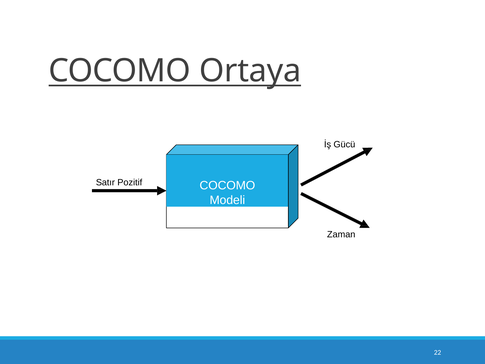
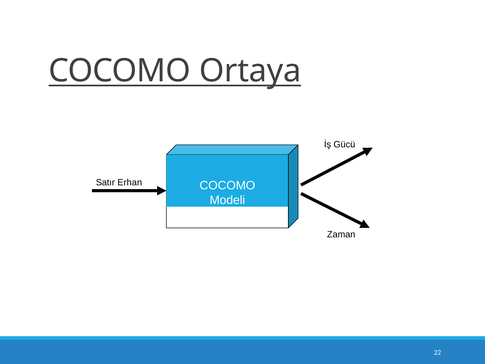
Pozitif: Pozitif -> Erhan (130, 182)
